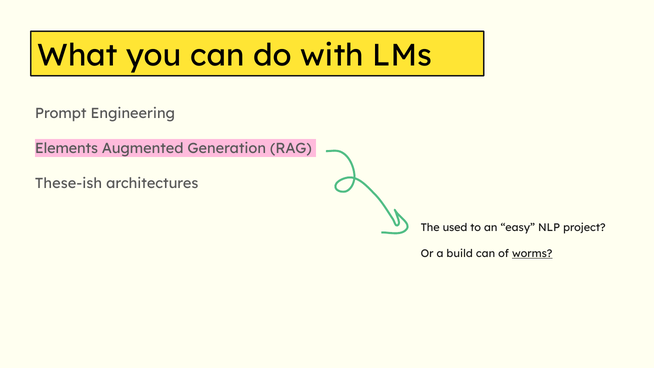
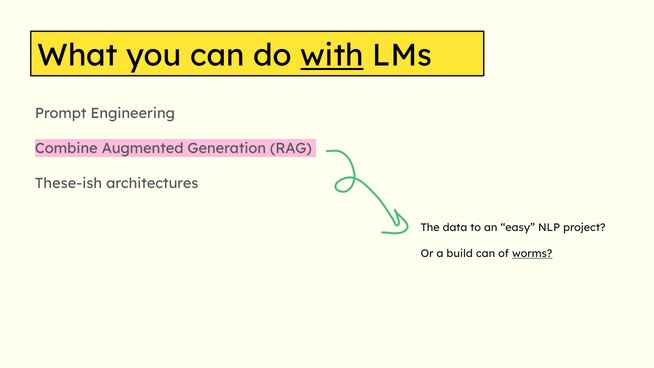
with underline: none -> present (332, 56)
Elements: Elements -> Combine (66, 148)
used: used -> data (455, 227)
